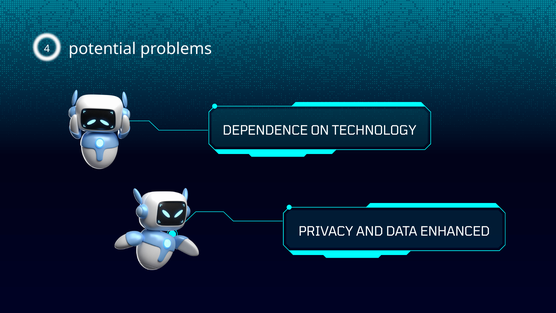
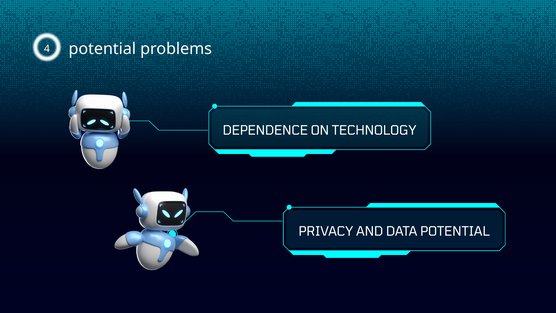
DATA ENHANCED: ENHANCED -> POTENTIAL (455, 231)
